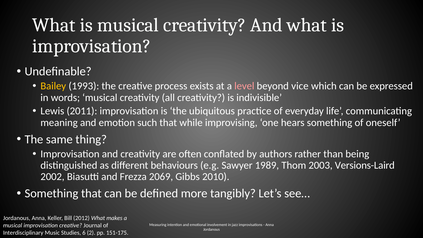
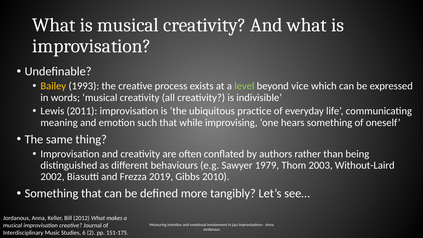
level colour: pink -> light green (244, 86)
1989: 1989 -> 1979 (267, 165)
Versions-Laird: Versions-Laird -> Without-Laird (365, 165)
2069: 2069 -> 2019 (161, 177)
